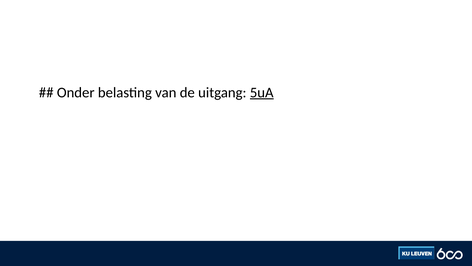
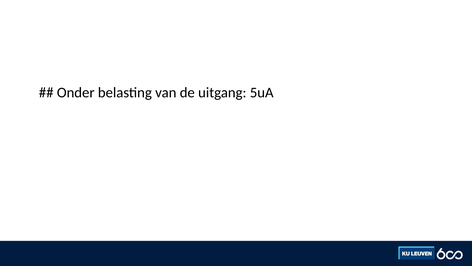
5uA underline: present -> none (262, 92)
